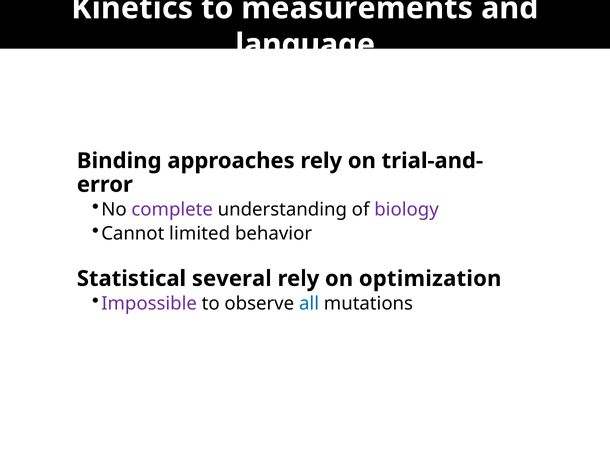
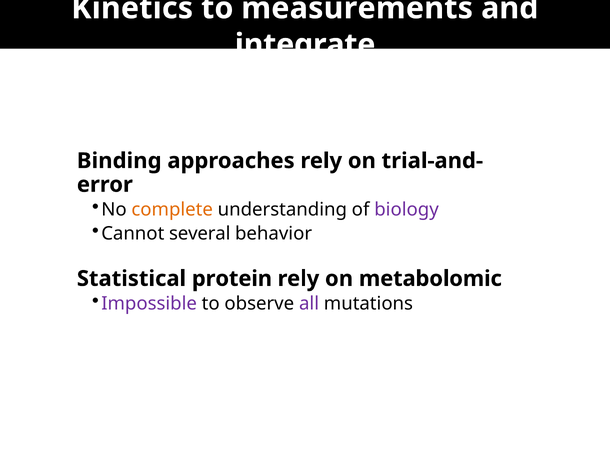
language: language -> integrate (305, 45)
complete colour: purple -> orange (172, 210)
limited: limited -> several (200, 234)
several: several -> protein (232, 279)
optimization: optimization -> metabolomic (430, 279)
all colour: blue -> purple (309, 304)
